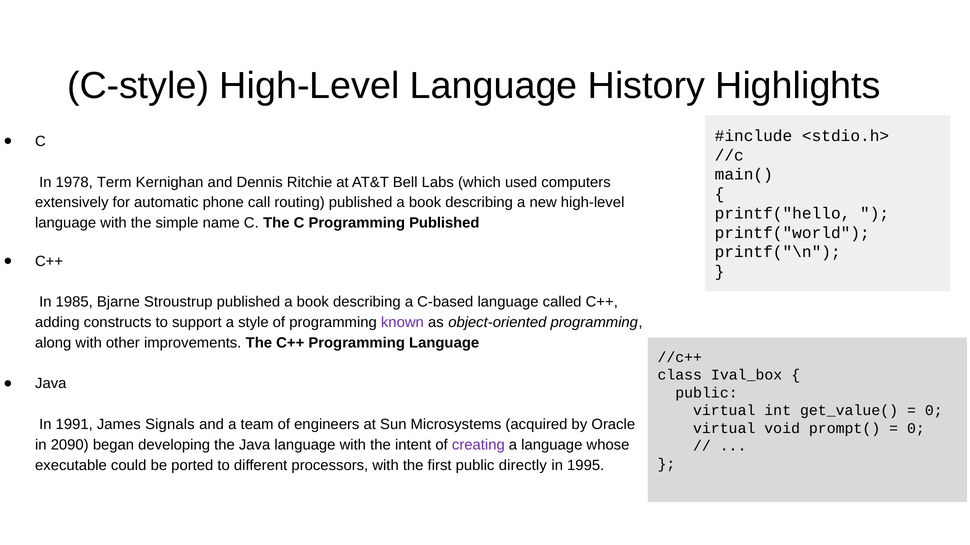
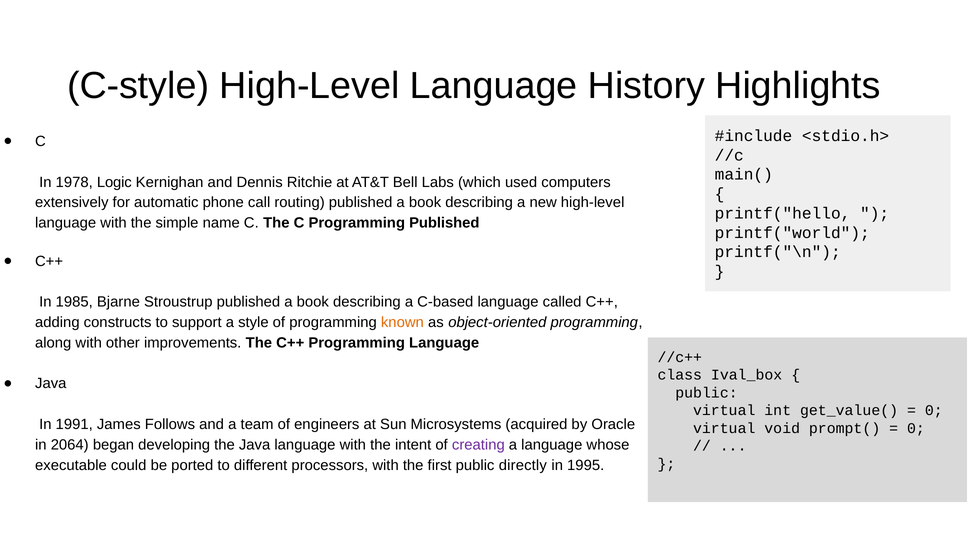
Term: Term -> Logic (114, 182)
known colour: purple -> orange (402, 323)
Signals: Signals -> Follows (170, 425)
2090: 2090 -> 2064 (70, 445)
